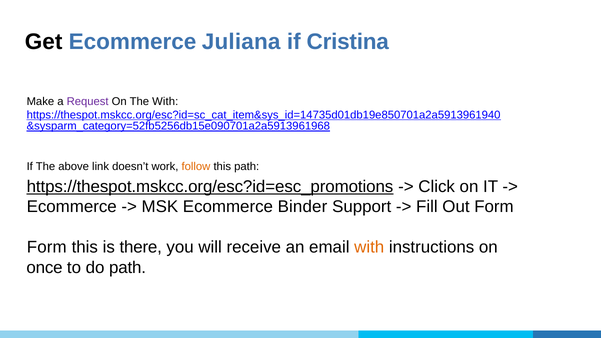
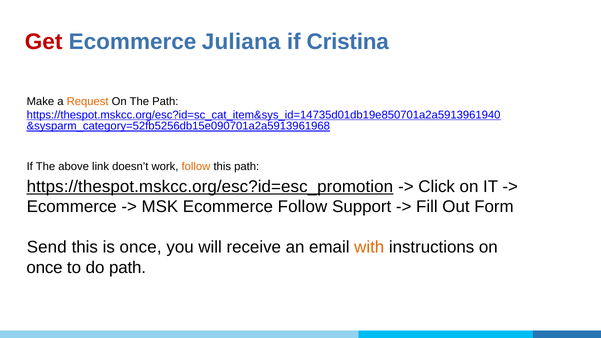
Get colour: black -> red (44, 42)
Request colour: purple -> orange (88, 101)
The With: With -> Path (165, 101)
https://thespot.mskcc.org/esc?id=esc_promotions: https://thespot.mskcc.org/esc?id=esc_promotions -> https://thespot.mskcc.org/esc?id=esc_promotion (210, 186)
Ecommerce Binder: Binder -> Follow (302, 207)
Form: Form -> Send (47, 247)
is there: there -> once (141, 247)
